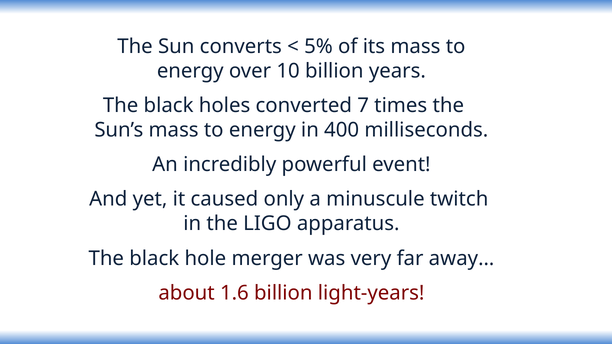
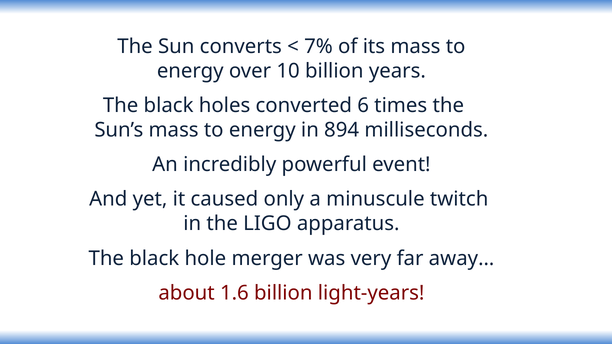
5%: 5% -> 7% (318, 46)
7: 7 -> 6 (363, 106)
400: 400 -> 894 (342, 130)
